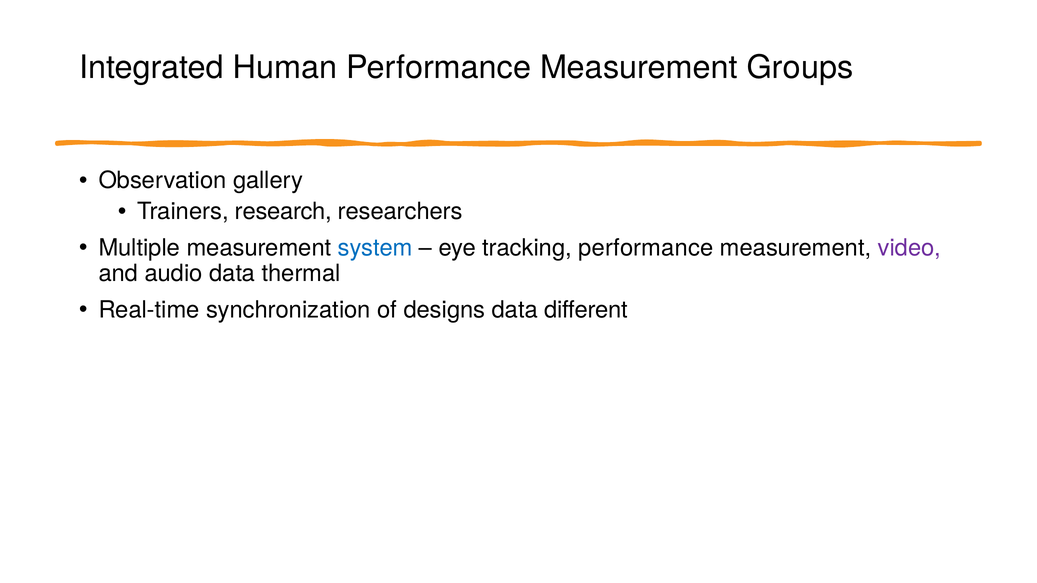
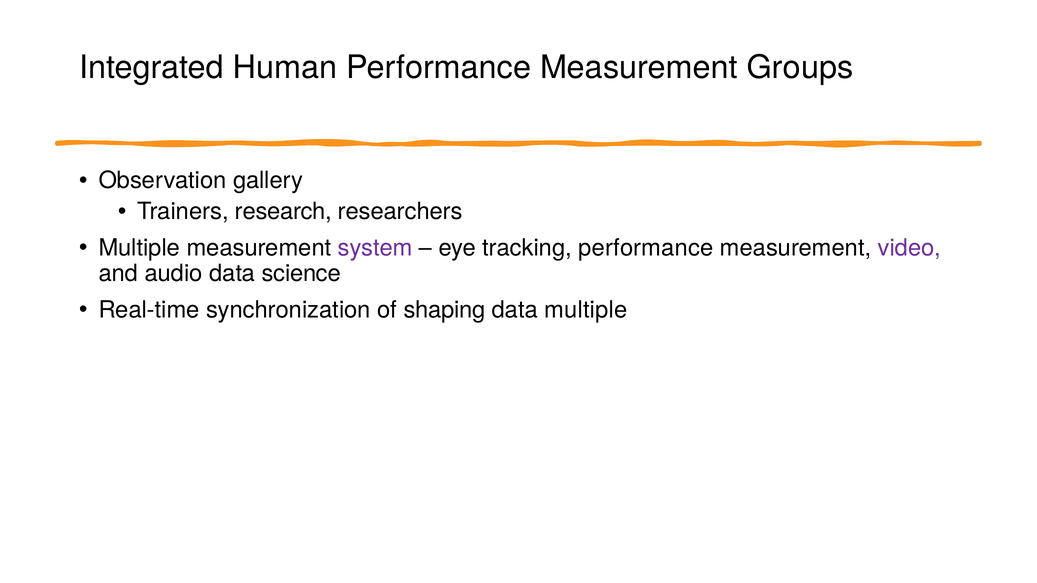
system colour: blue -> purple (375, 248)
thermal: thermal -> science (301, 274)
designs: designs -> shaping (445, 310)
data different: different -> multiple (586, 310)
